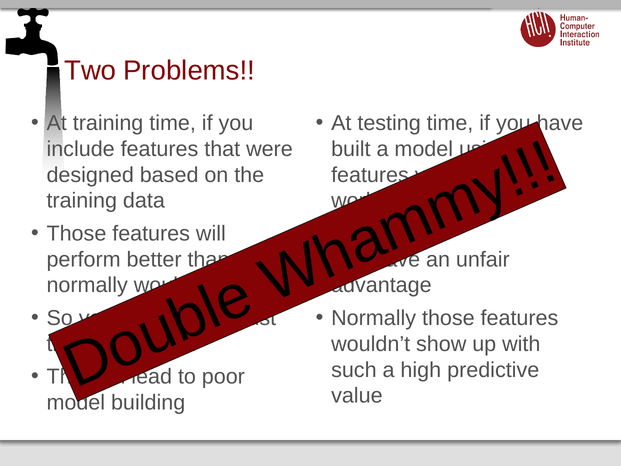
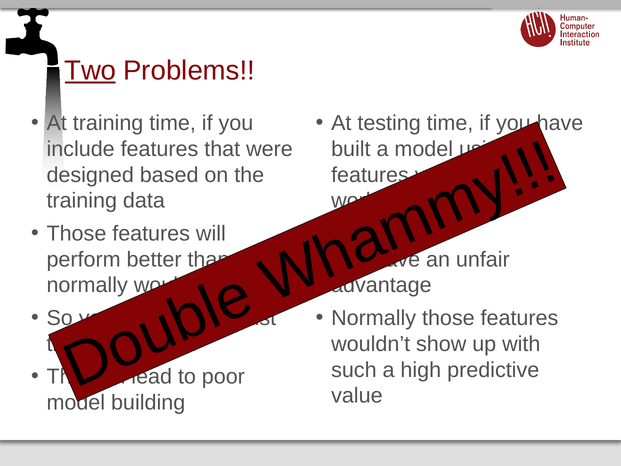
Two underline: none -> present (90, 71)
